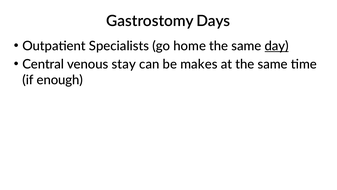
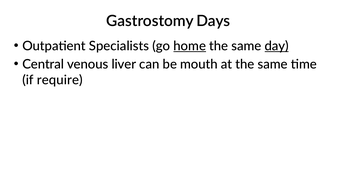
home underline: none -> present (190, 46)
stay: stay -> liver (124, 64)
makes: makes -> mouth (199, 64)
enough: enough -> require (60, 80)
